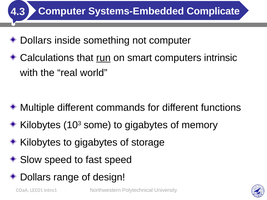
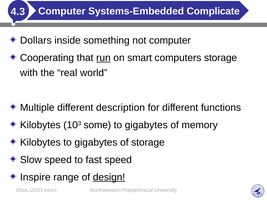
Calculations: Calculations -> Cooperating (47, 58)
computers intrinsic: intrinsic -> storage (221, 58)
commands: commands -> description (120, 108)
Dollars: Dollars -> Inspire (35, 177)
design underline: none -> present (109, 177)
